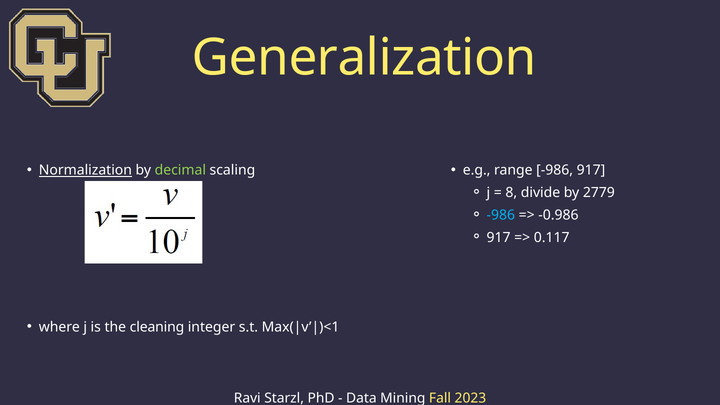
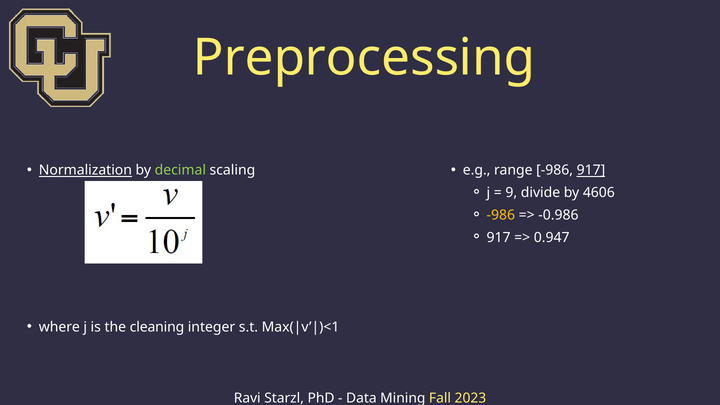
Generalization: Generalization -> Preprocessing (364, 58)
917 underline: none -> present (591, 170)
8: 8 -> 9 (511, 193)
2779: 2779 -> 4606 (599, 193)
-986 colour: light blue -> yellow (501, 215)
0.117: 0.117 -> 0.947 (552, 238)
